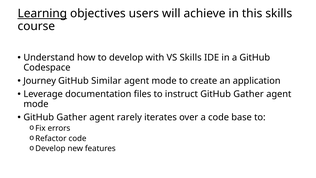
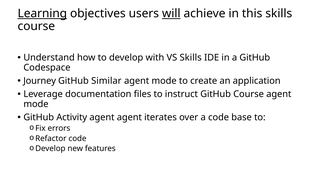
will underline: none -> present (171, 13)
instruct GitHub Gather: Gather -> Course (249, 94)
Gather: Gather -> Activity (72, 117)
agent rarely: rarely -> agent (129, 117)
